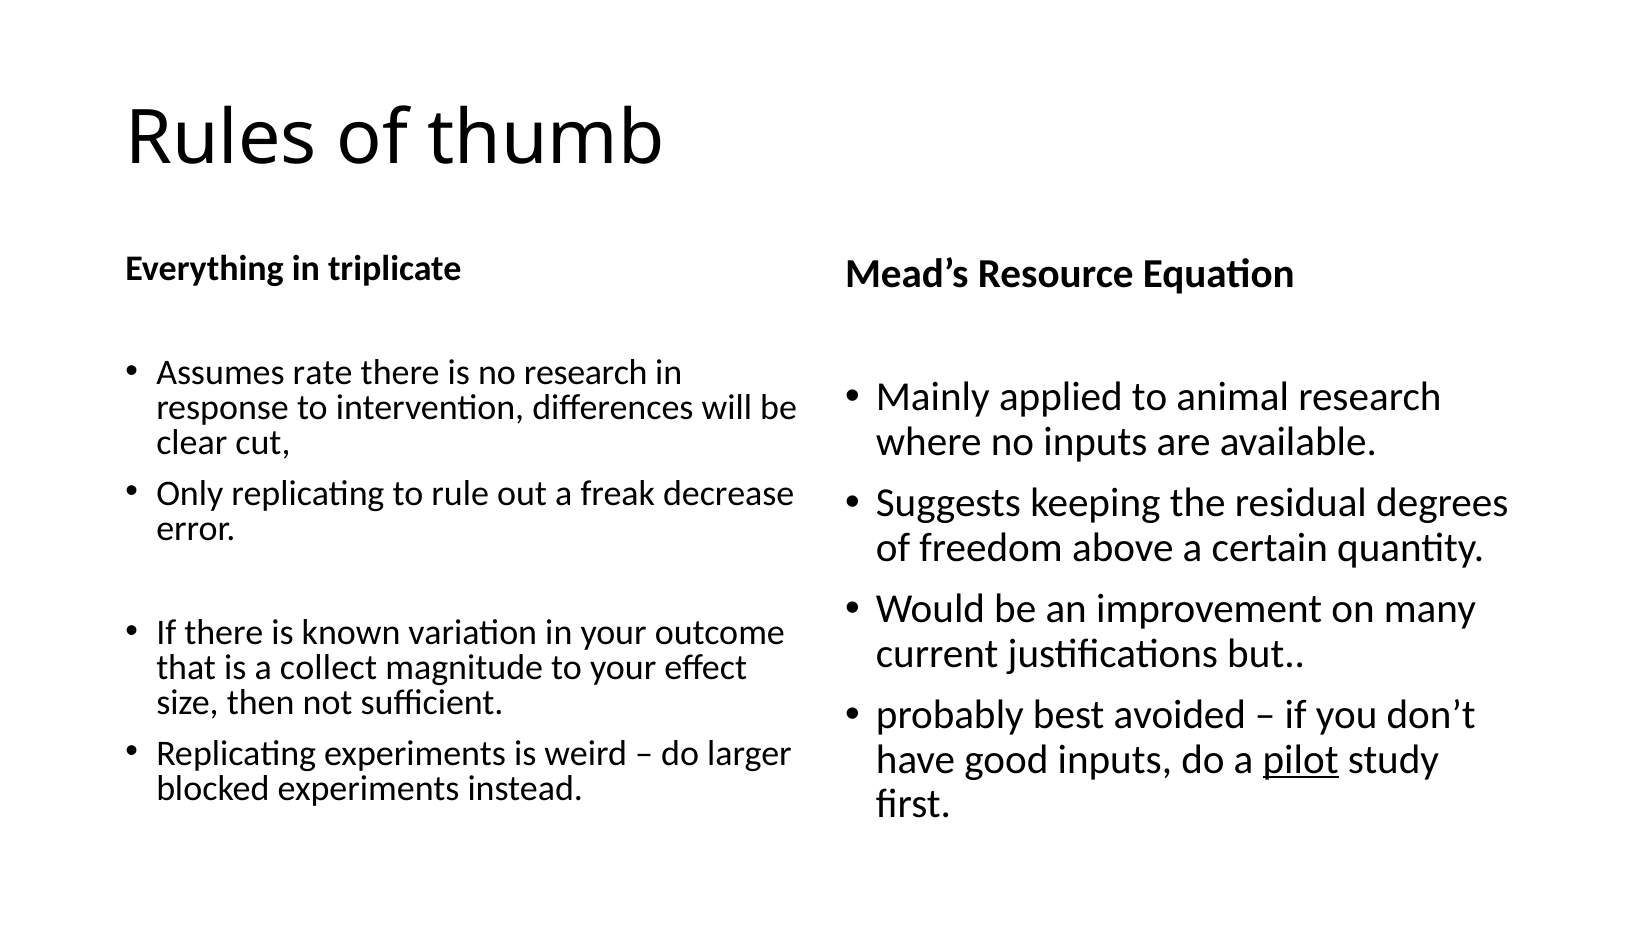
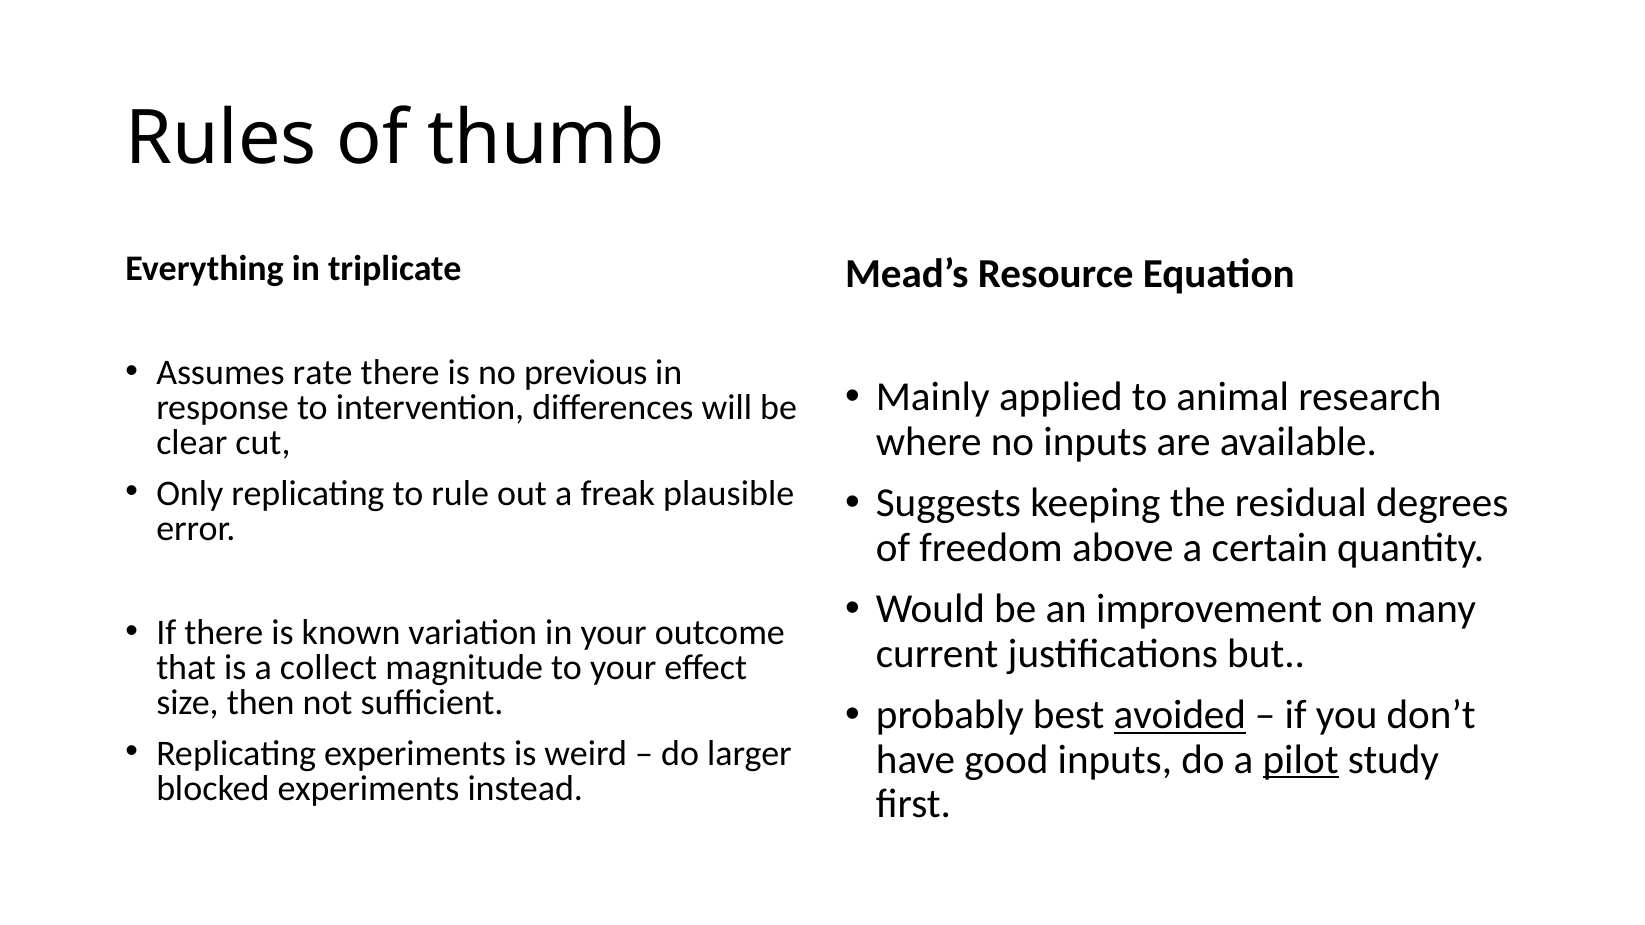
no research: research -> previous (586, 373)
decrease: decrease -> plausible (729, 494)
avoided underline: none -> present (1180, 715)
